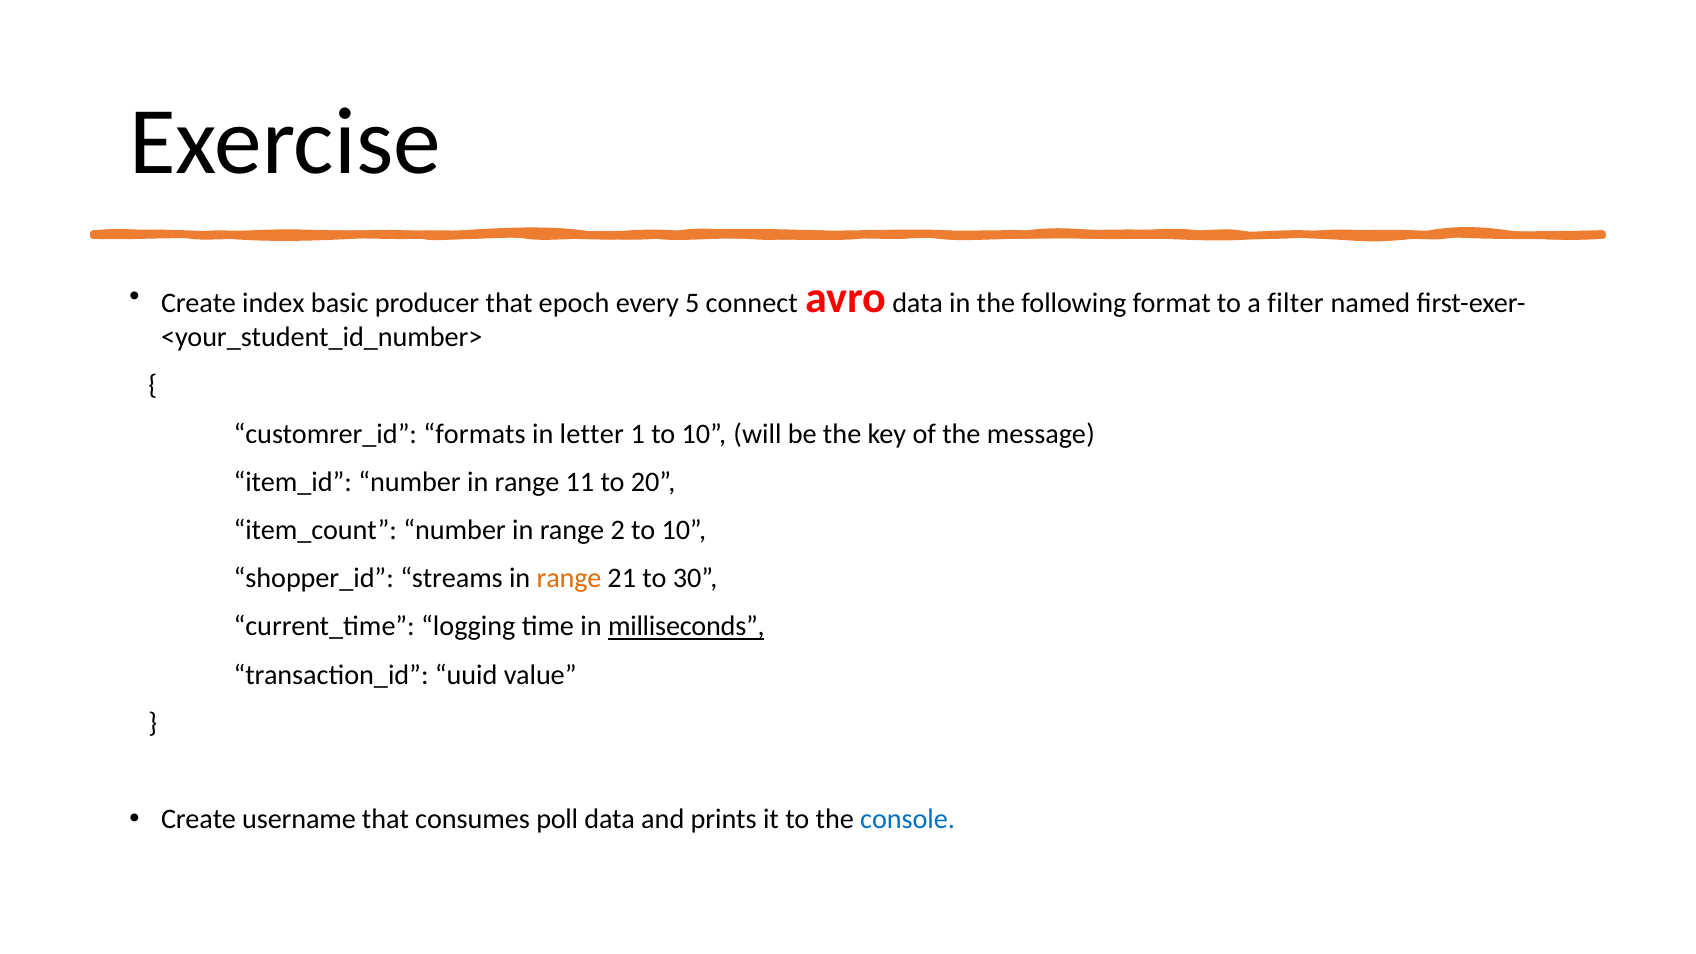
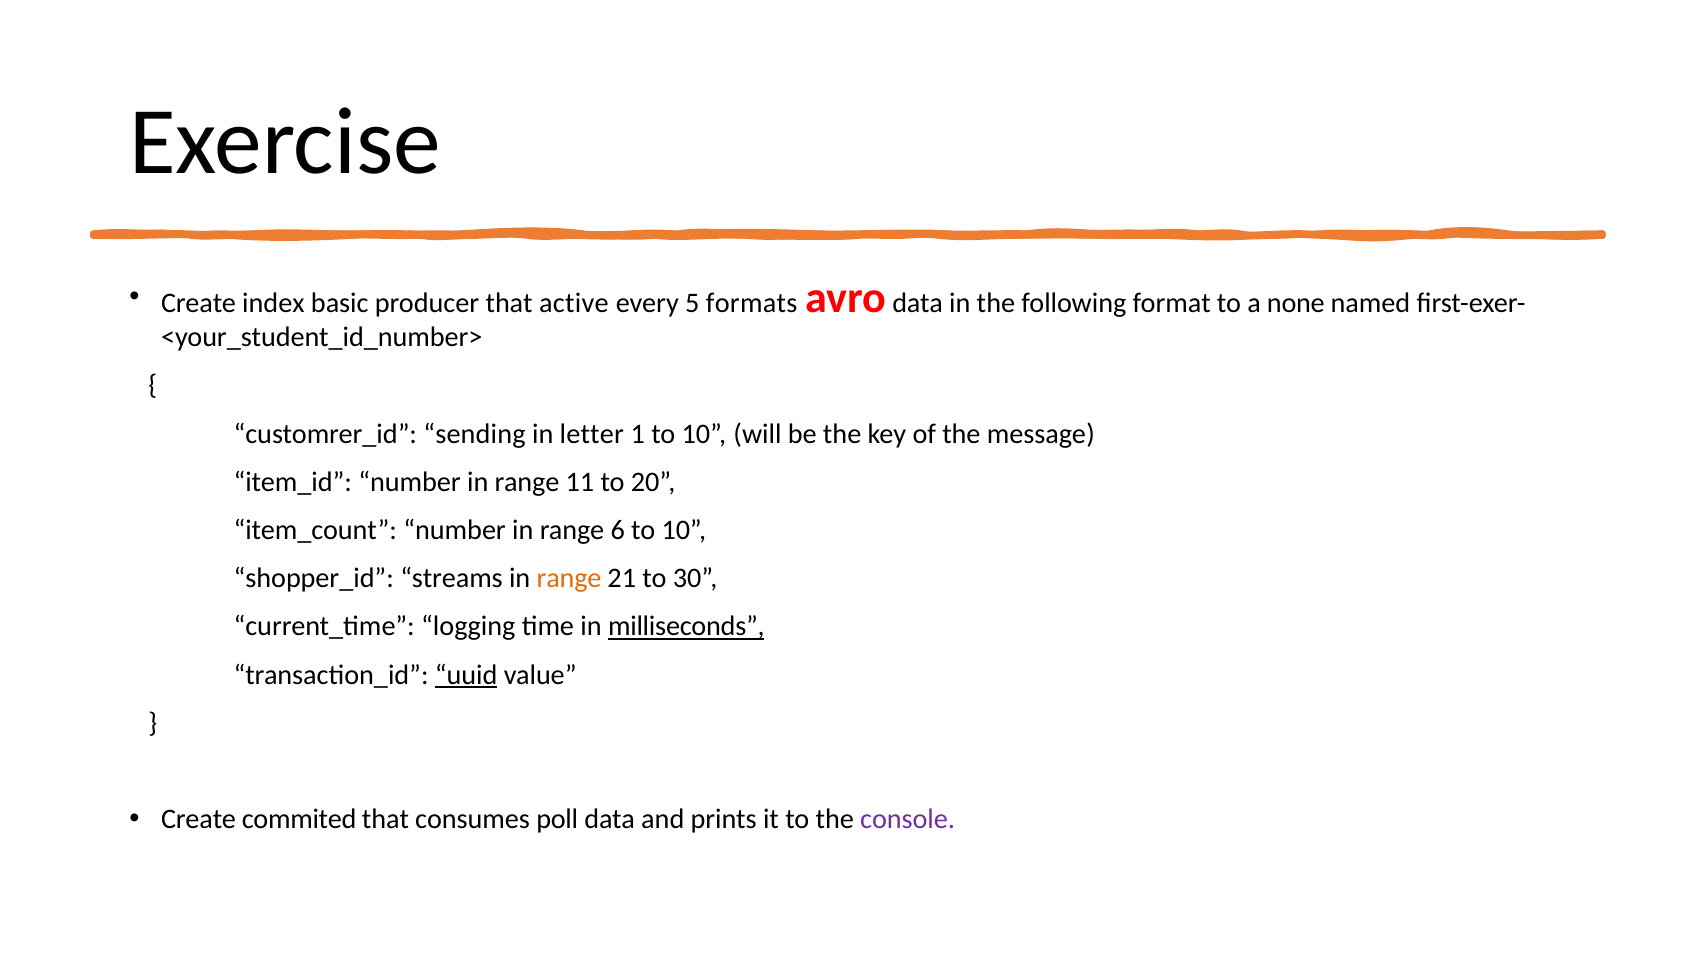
epoch: epoch -> active (574, 304)
connect: connect -> formats (752, 304)
filter: filter -> none (1296, 304)
formats: formats -> sending (474, 434)
2: 2 -> 6 (618, 530)
uuid underline: none -> present (466, 675)
username: username -> commited (299, 819)
console colour: blue -> purple (908, 819)
